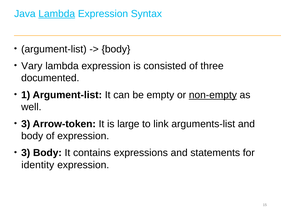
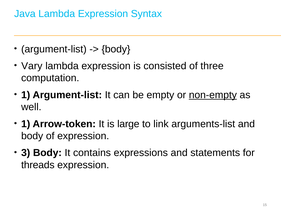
Lambda underline: present -> none (57, 14)
documented: documented -> computation (50, 78)
3: 3 -> 1 (26, 124)
identity: identity -> threads (38, 166)
